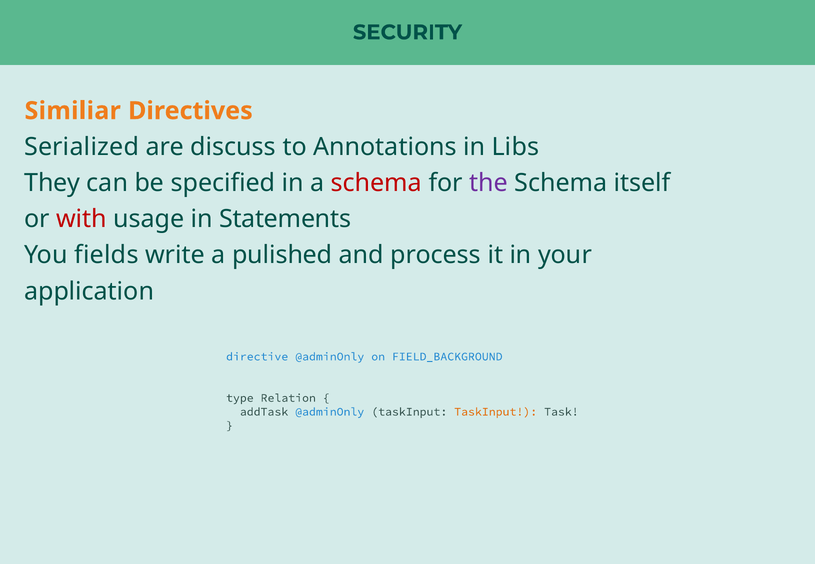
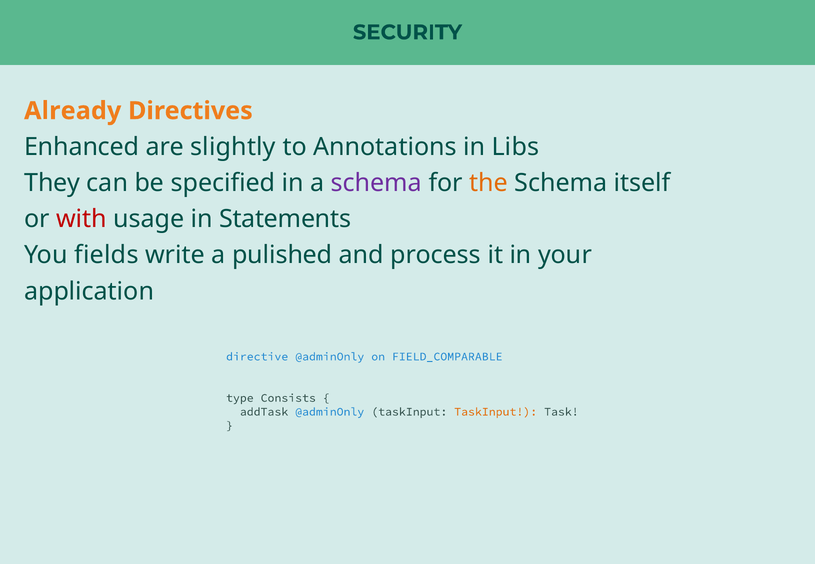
Similiar: Similiar -> Already (73, 111)
Serialized: Serialized -> Enhanced (82, 147)
discuss: discuss -> slightly (233, 147)
schema colour: red -> purple (376, 183)
the colour: purple -> orange (489, 183)
FIELD_BACKGROUND: FIELD_BACKGROUND -> FIELD_COMPARABLE (447, 357)
Relation: Relation -> Consists (288, 398)
